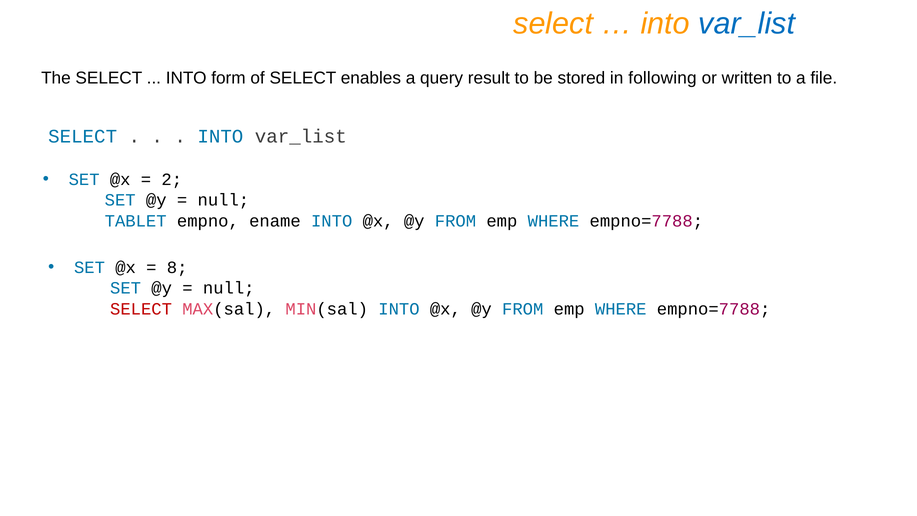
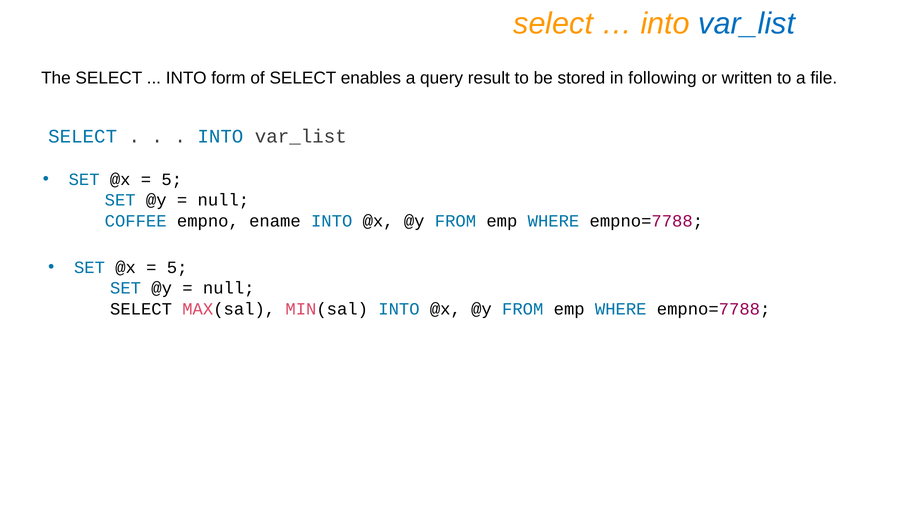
2: 2 -> 5 (172, 180)
TABLET: TABLET -> COFFEE (136, 221)
8: 8 -> 5 (177, 268)
SELECT colour: red -> black (141, 309)
